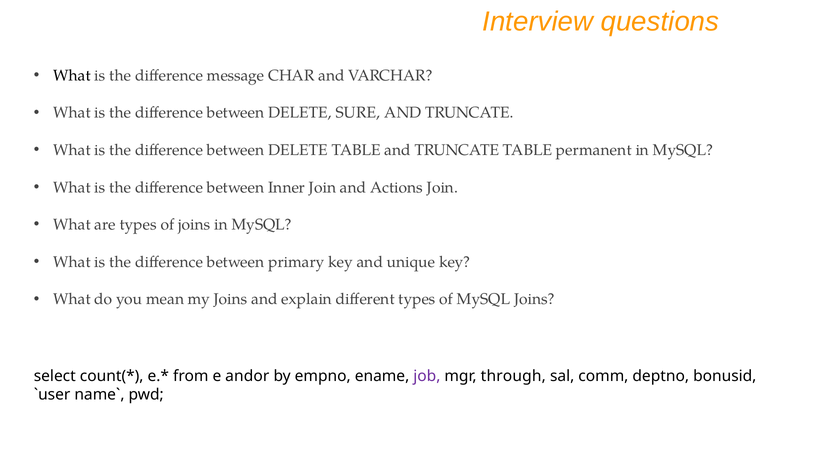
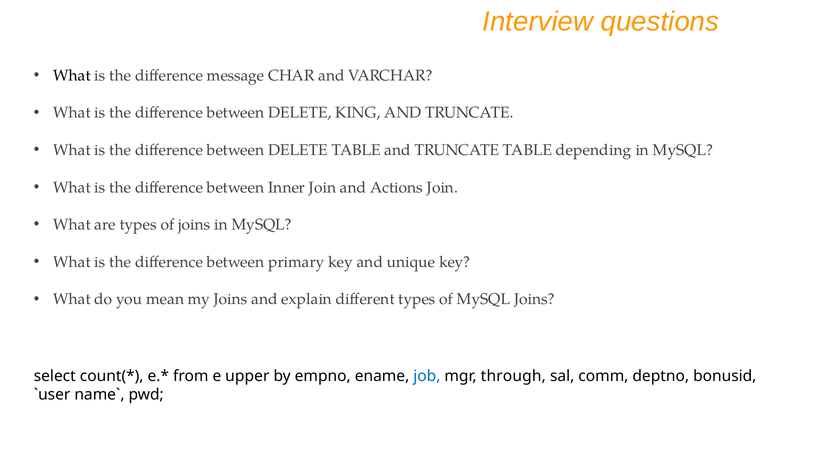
SURE: SURE -> KING (358, 113)
permanent: permanent -> depending (594, 150)
andor: andor -> upper (247, 376)
job colour: purple -> blue (427, 376)
